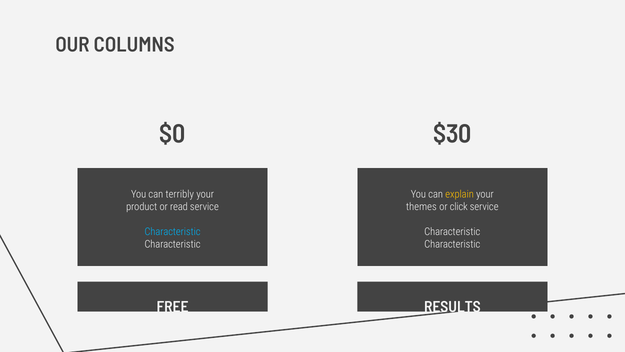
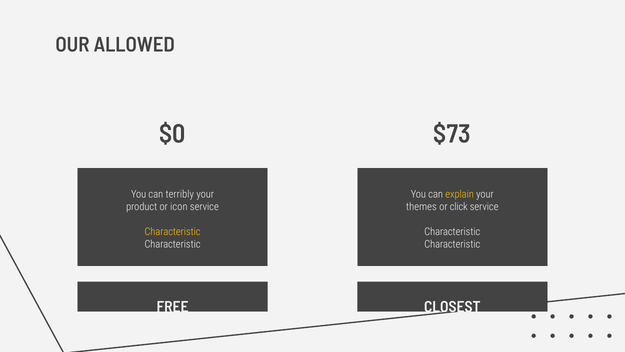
COLUMNS: COLUMNS -> ALLOWED (134, 45)
$30: $30 -> $73 (452, 134)
read: read -> icon (179, 207)
Characteristic colour: light blue -> yellow (173, 232)
RESULTS: RESULTS -> CLOSEST (452, 307)
